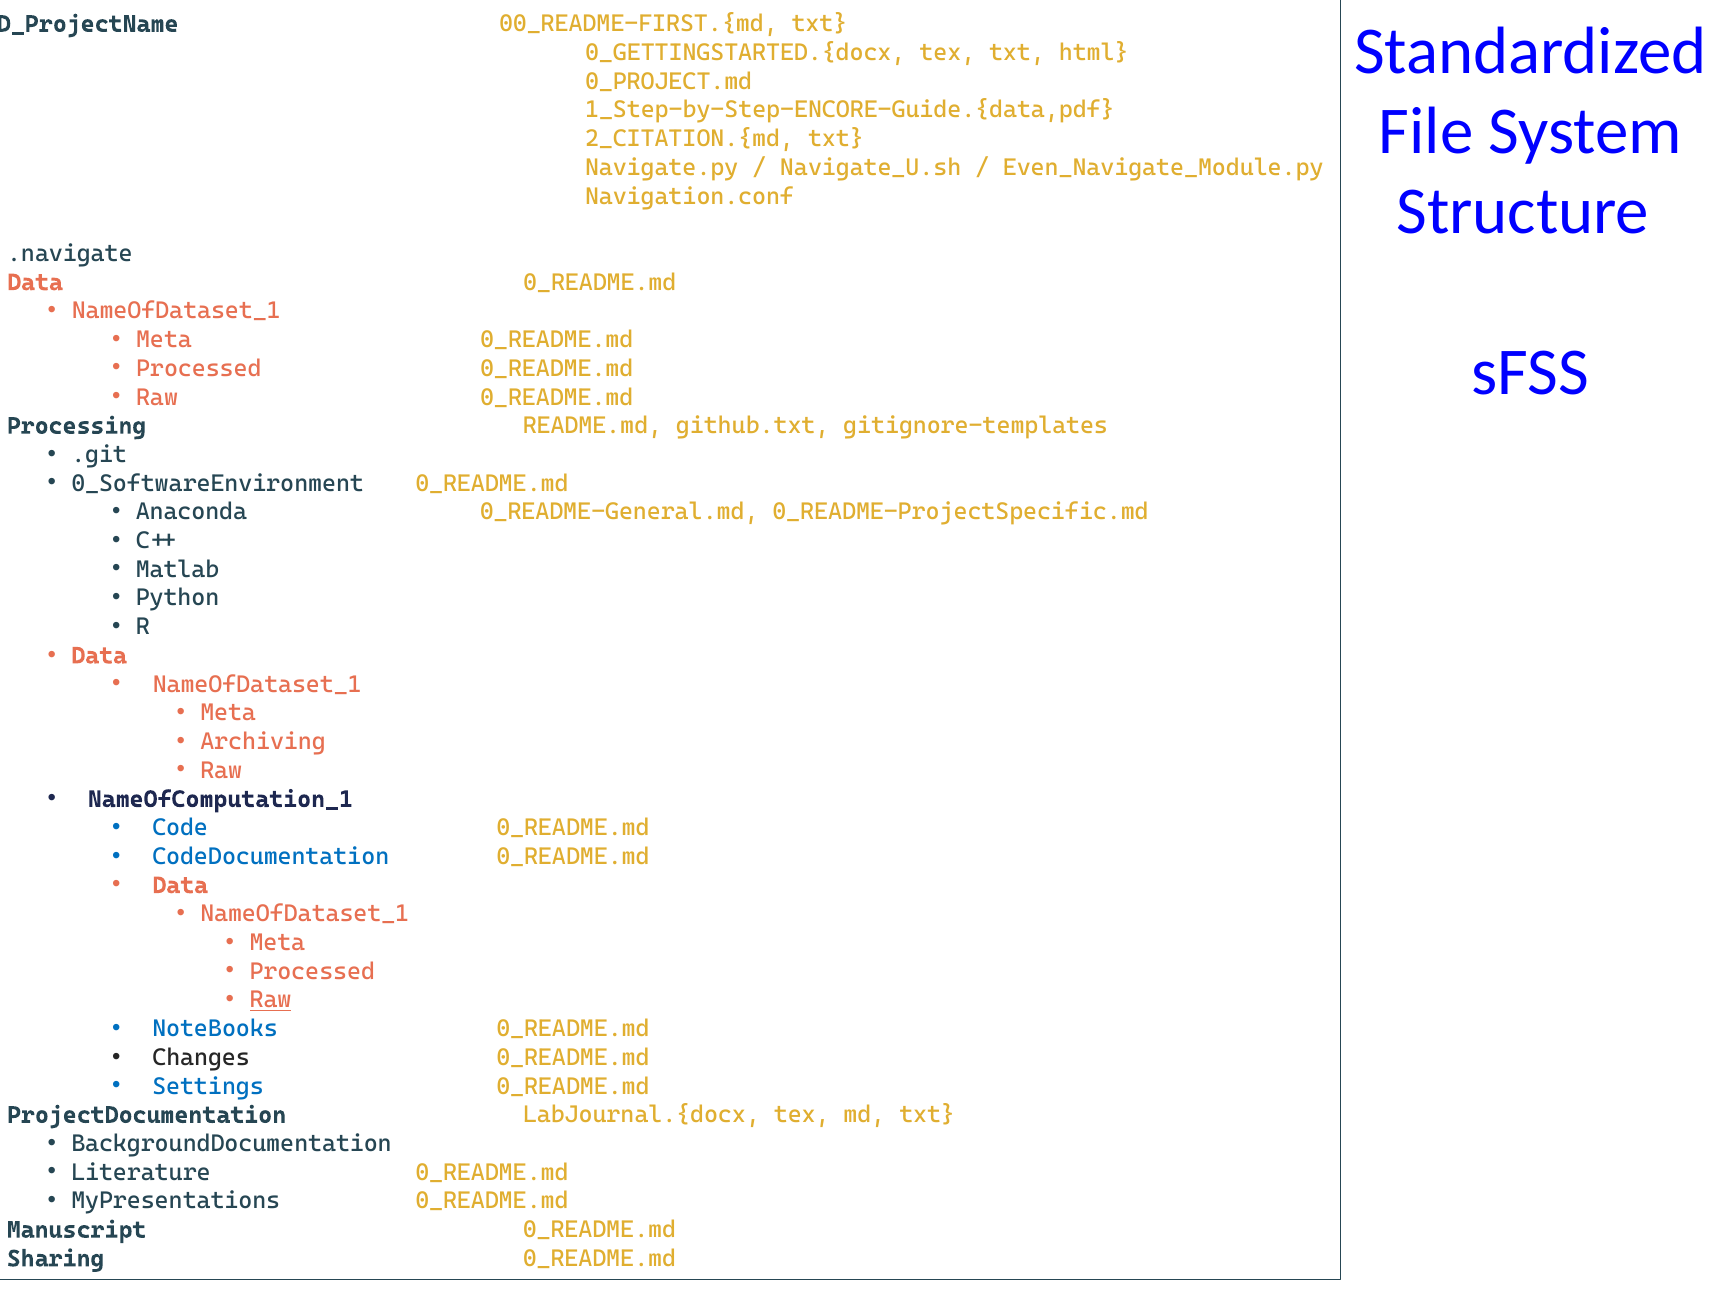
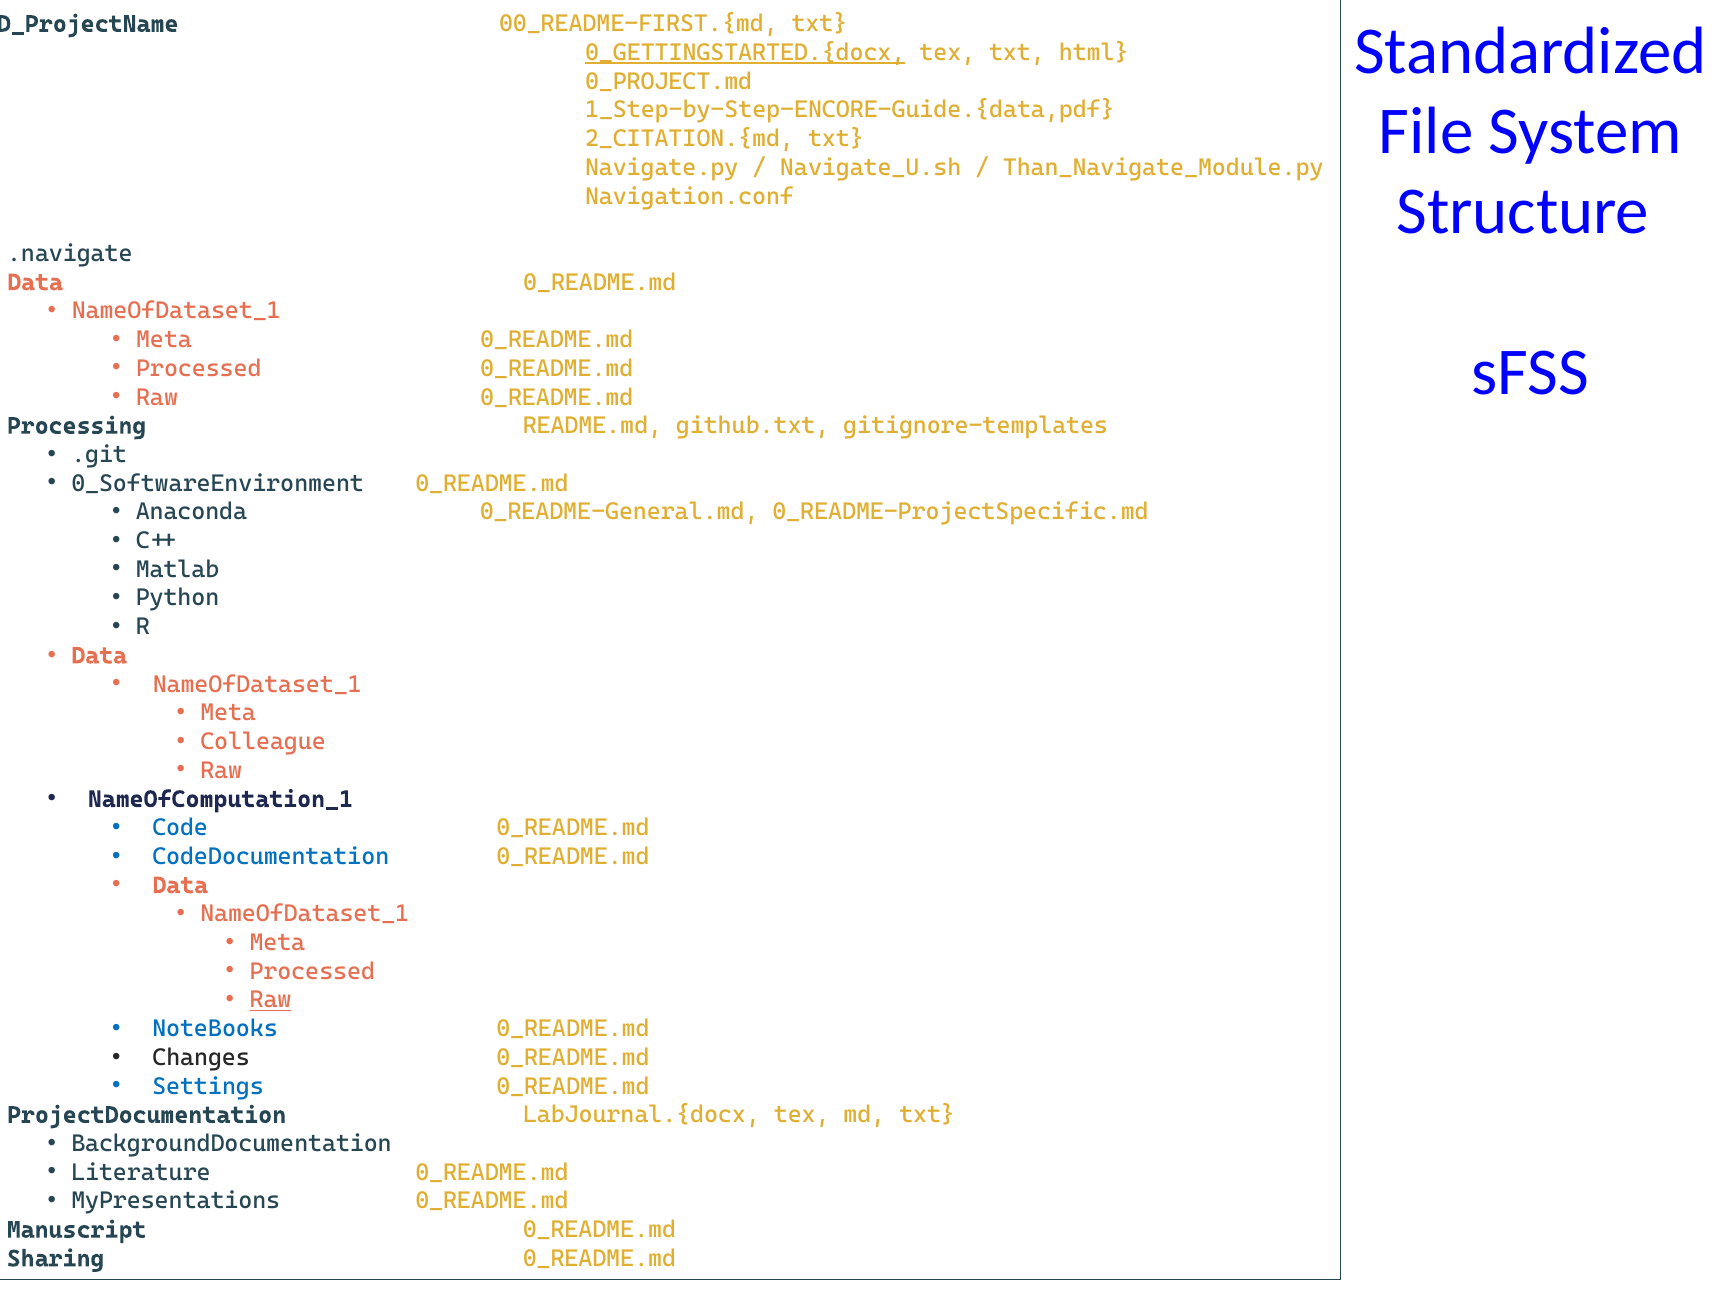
0_GETTINGSTARTED.{docx underline: none -> present (745, 53)
Even_Navigate_Module.py: Even_Navigate_Module.py -> Than_Navigate_Module.py (1163, 167)
Archiving: Archiving -> Colleague (263, 742)
